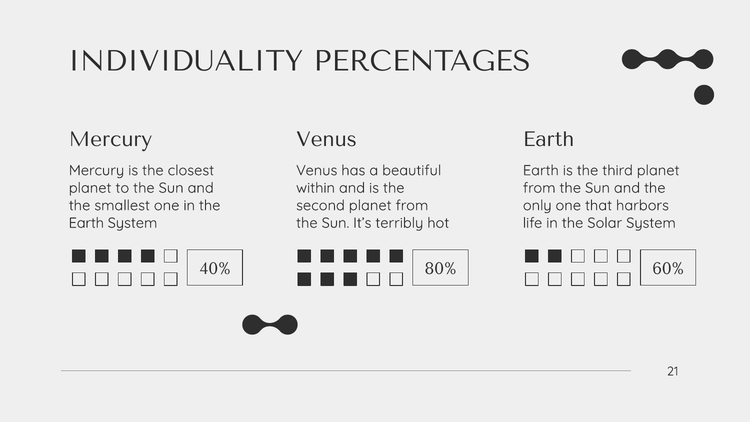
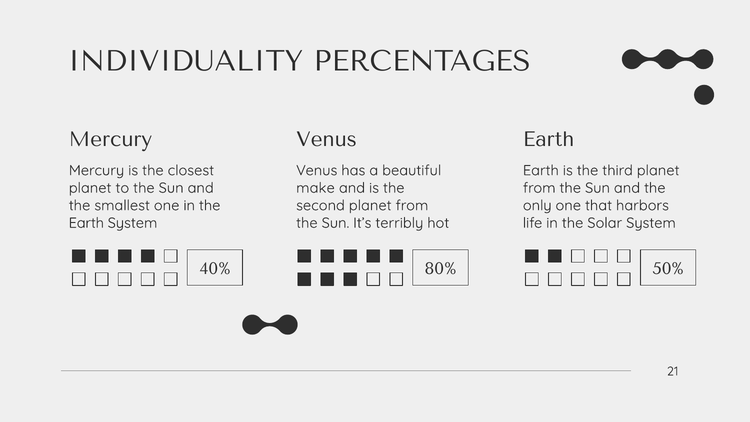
within: within -> make (315, 188)
60%: 60% -> 50% (668, 269)
